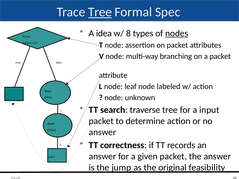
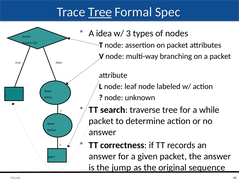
8: 8 -> 3 (128, 33)
nodes underline: present -> none (177, 33)
input: input -> while (209, 110)
feasibility: feasibility -> sequence (207, 168)
